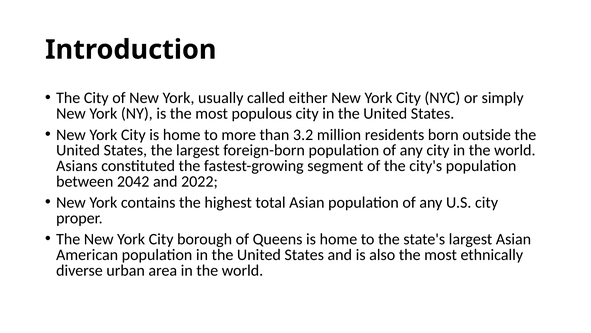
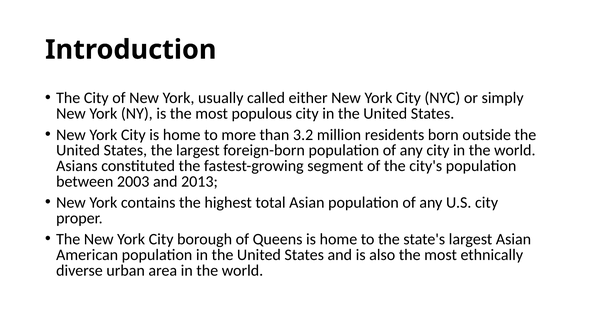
2042: 2042 -> 2003 (133, 181)
2022: 2022 -> 2013 (199, 181)
